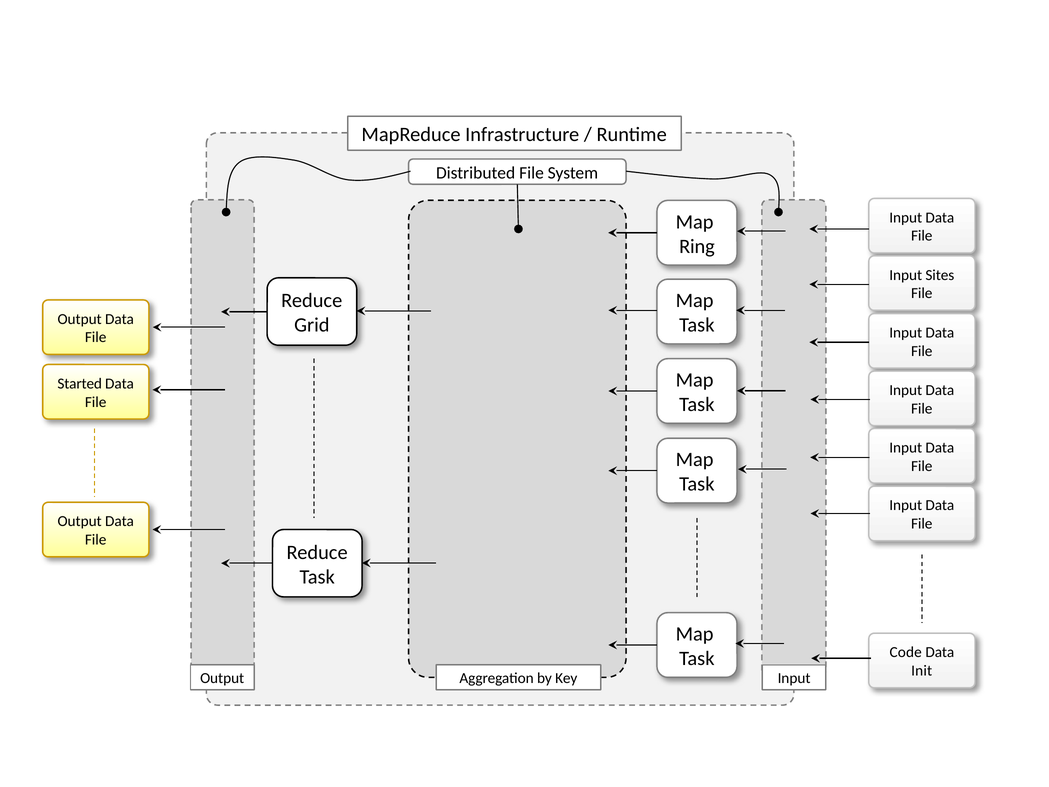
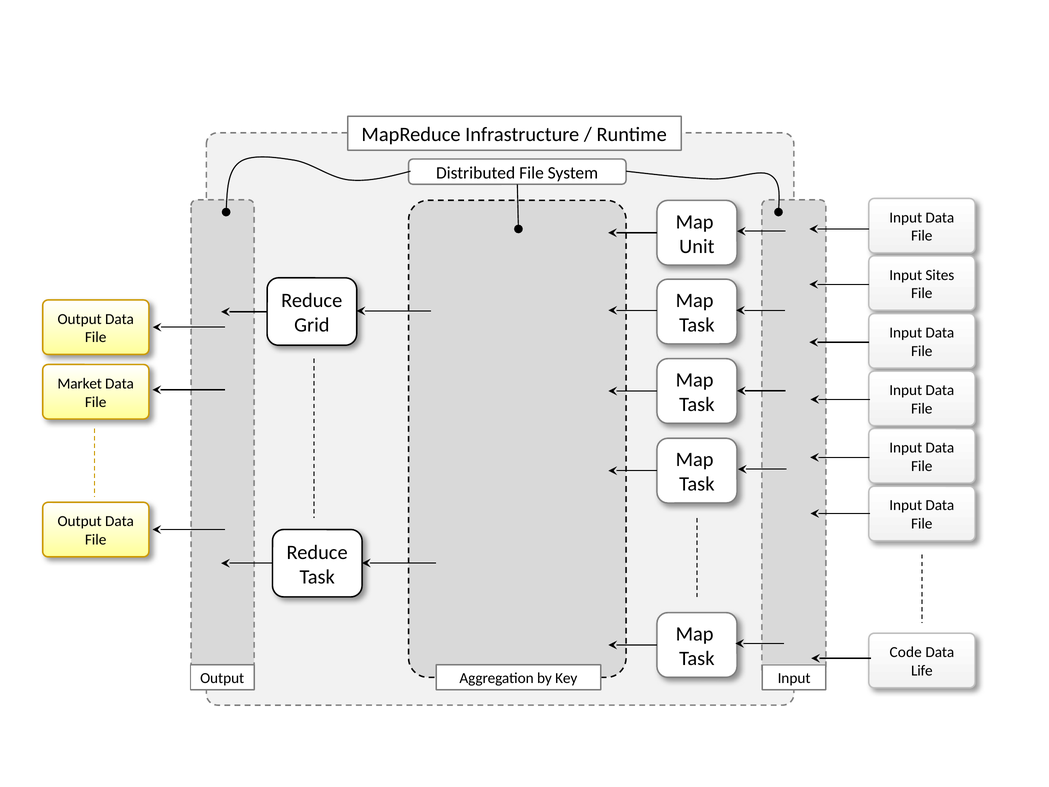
Ring: Ring -> Unit (697, 246)
Started: Started -> Market (80, 383)
Init: Init -> Life (922, 671)
